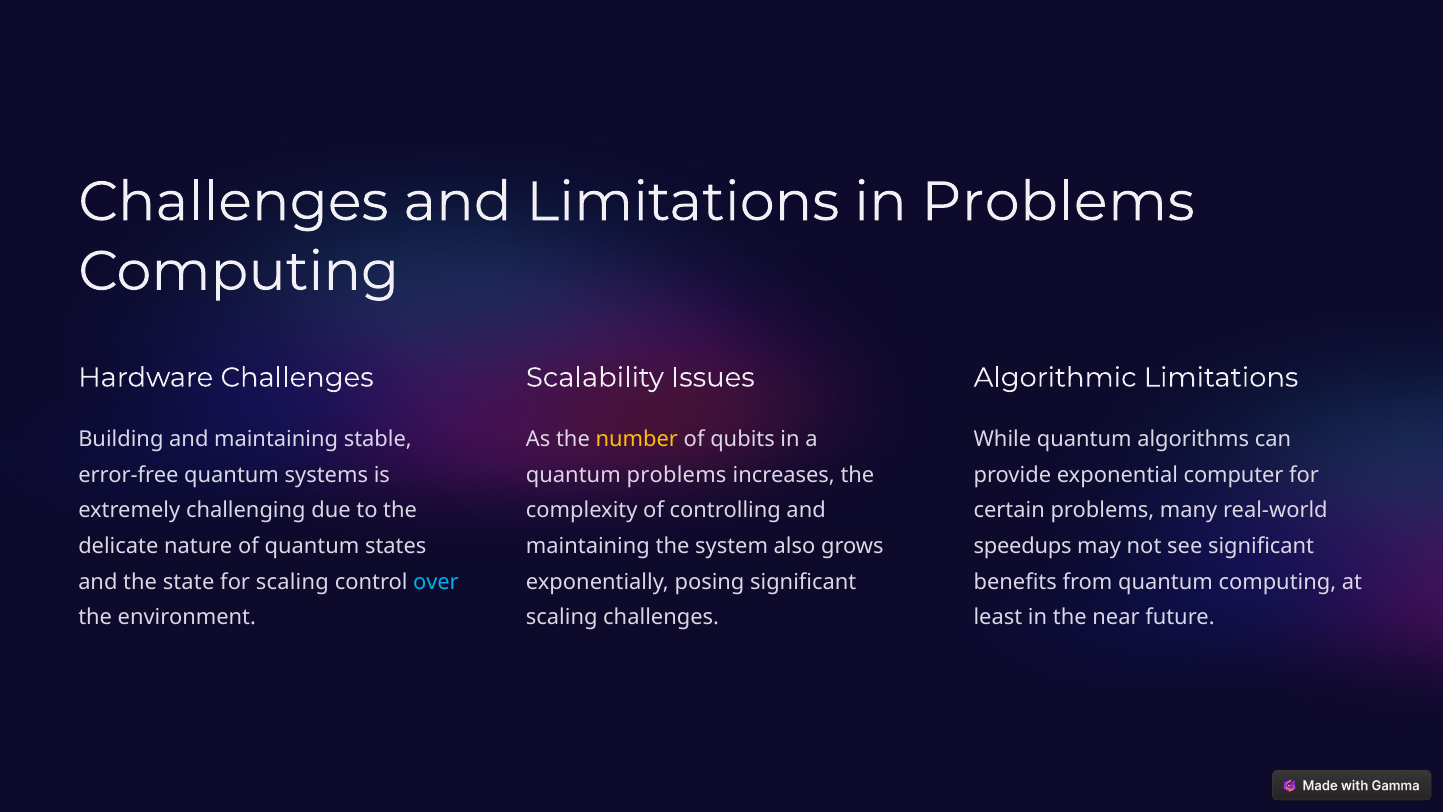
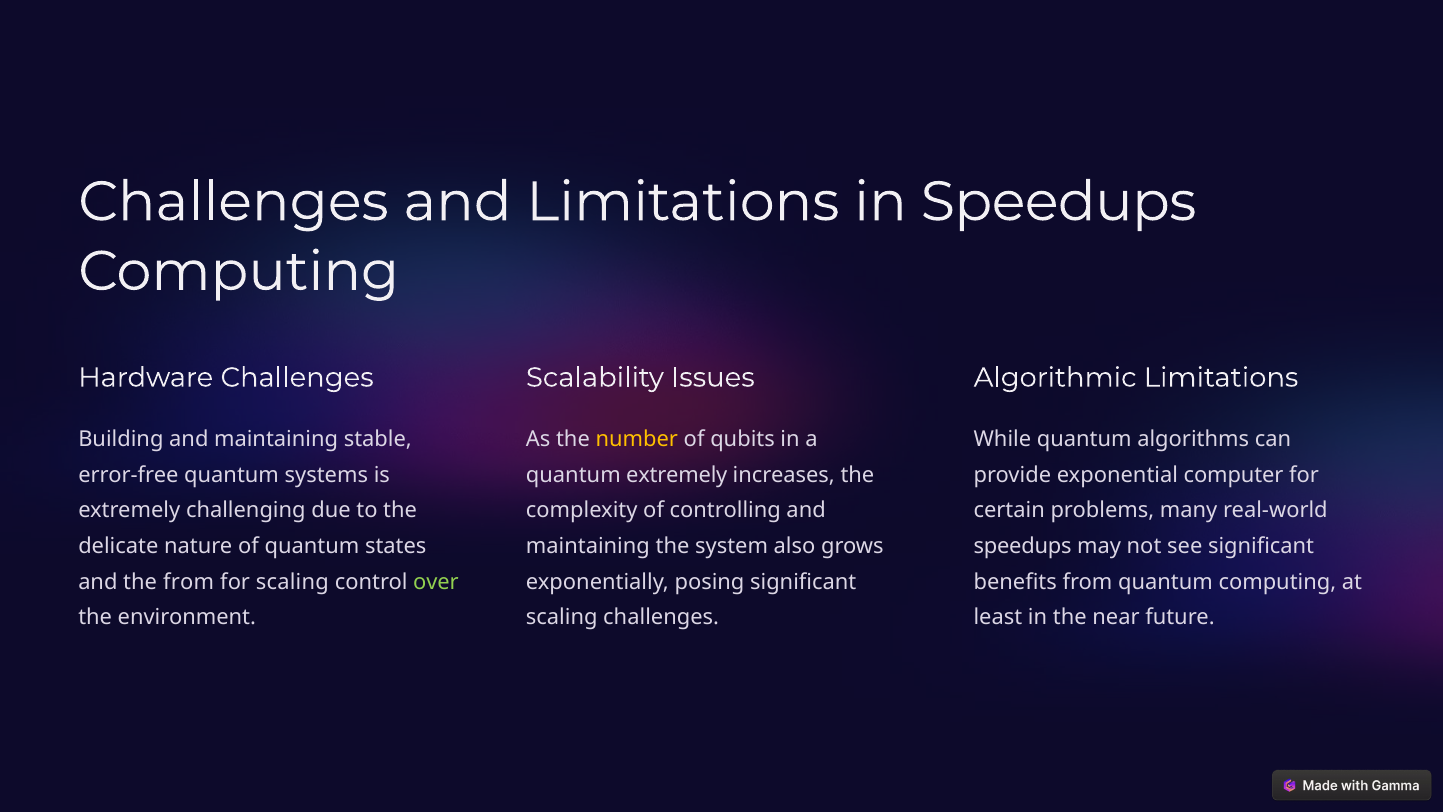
in Problems: Problems -> Speedups (1059, 202)
quantum problems: problems -> extremely (677, 475)
the state: state -> from (189, 582)
over colour: light blue -> light green (436, 582)
